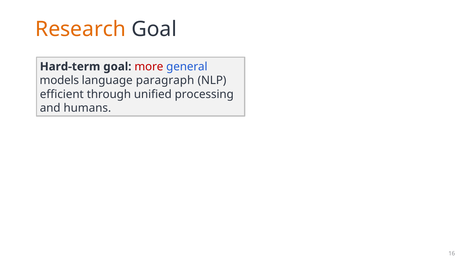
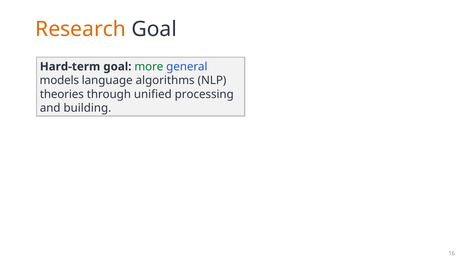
more colour: red -> green (149, 67)
paragraph: paragraph -> algorithms (165, 80)
efficient: efficient -> theories (62, 94)
humans: humans -> building (87, 108)
